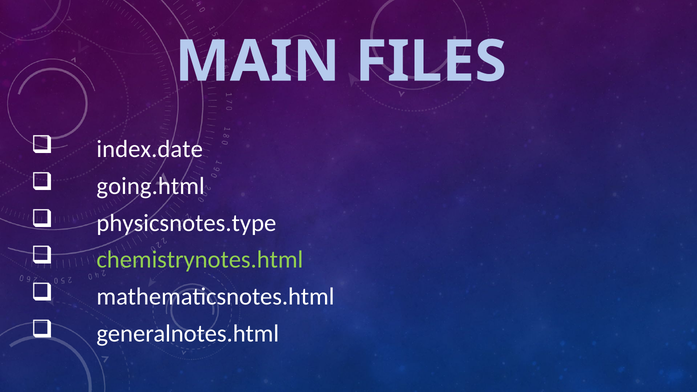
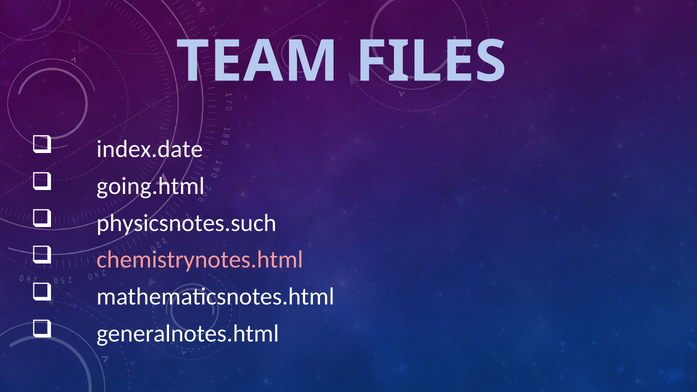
MAIN: MAIN -> TEAM (257, 62)
physicsnotes.type: physicsnotes.type -> physicsnotes.such (186, 223)
chemistrynotes.html colour: light green -> pink (200, 260)
